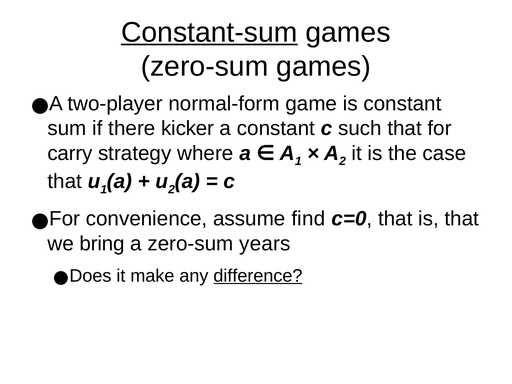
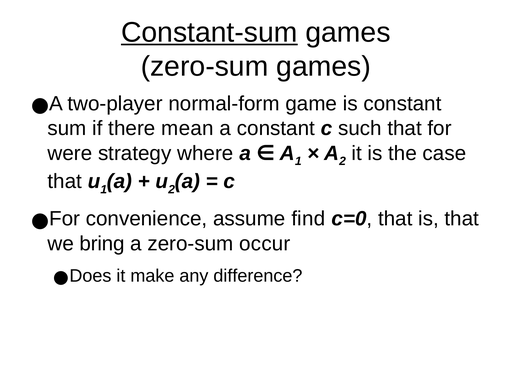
kicker: kicker -> mean (187, 128)
carry: carry -> were (70, 153)
years: years -> occur (265, 244)
difference underline: present -> none (258, 276)
